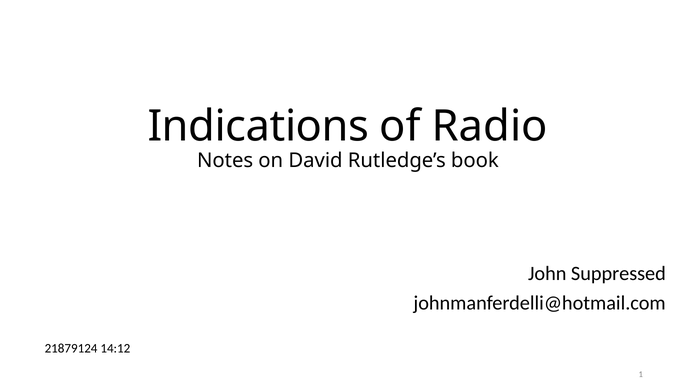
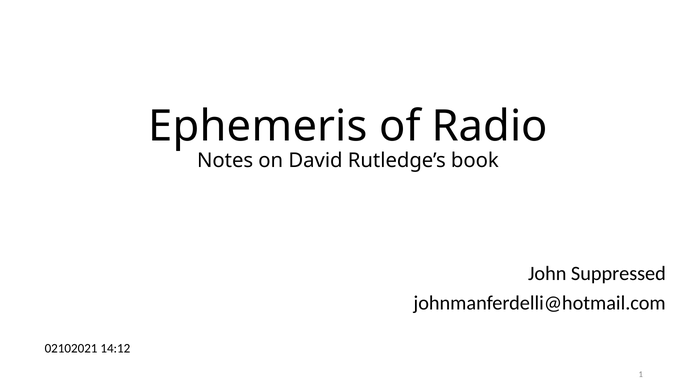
Indications: Indications -> Ephemeris (258, 126)
21879124: 21879124 -> 02102021 (71, 348)
